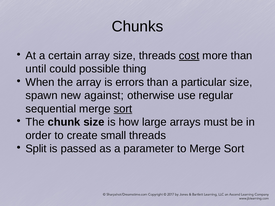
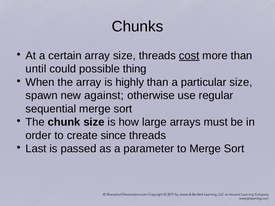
errors: errors -> highly (130, 82)
sort underline: present -> none (123, 109)
small: small -> since (113, 136)
Split: Split -> Last (36, 149)
